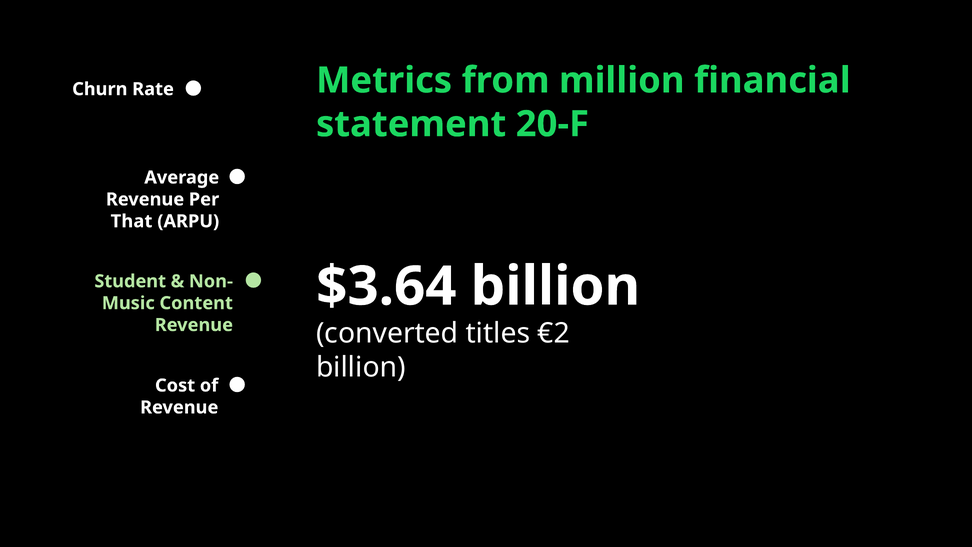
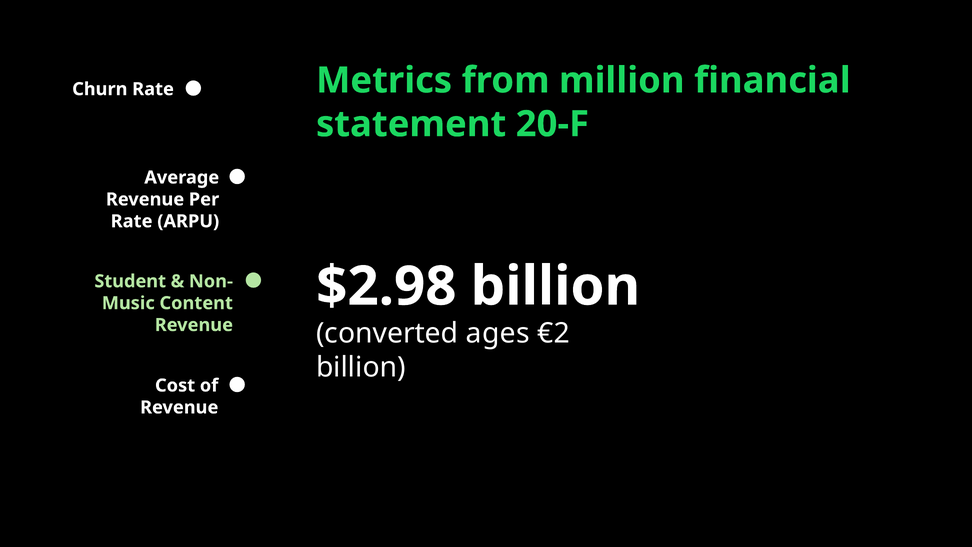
That: That -> Rate (132, 221)
$3.64: $3.64 -> $2.98 (386, 286)
titles: titles -> ages (498, 333)
